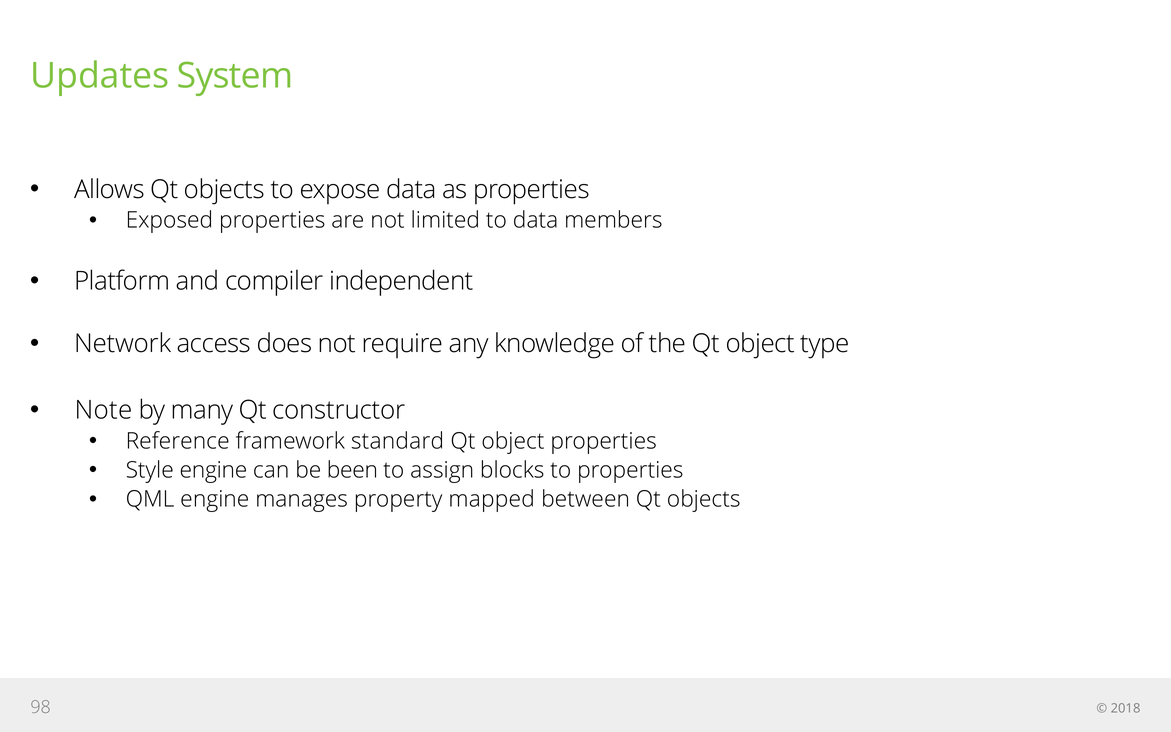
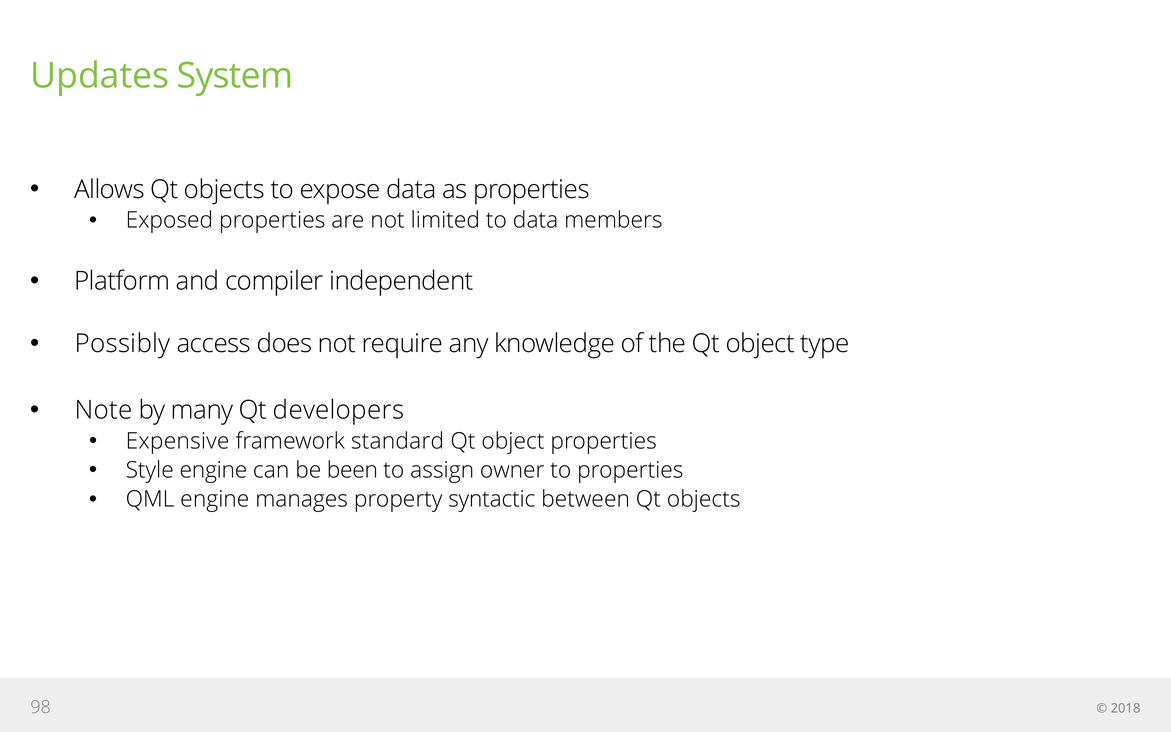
Network: Network -> Possibly (123, 344)
constructor: constructor -> developers (338, 410)
Reference: Reference -> Expensive (178, 441)
blocks: blocks -> owner (512, 470)
mapped: mapped -> syntactic (492, 499)
